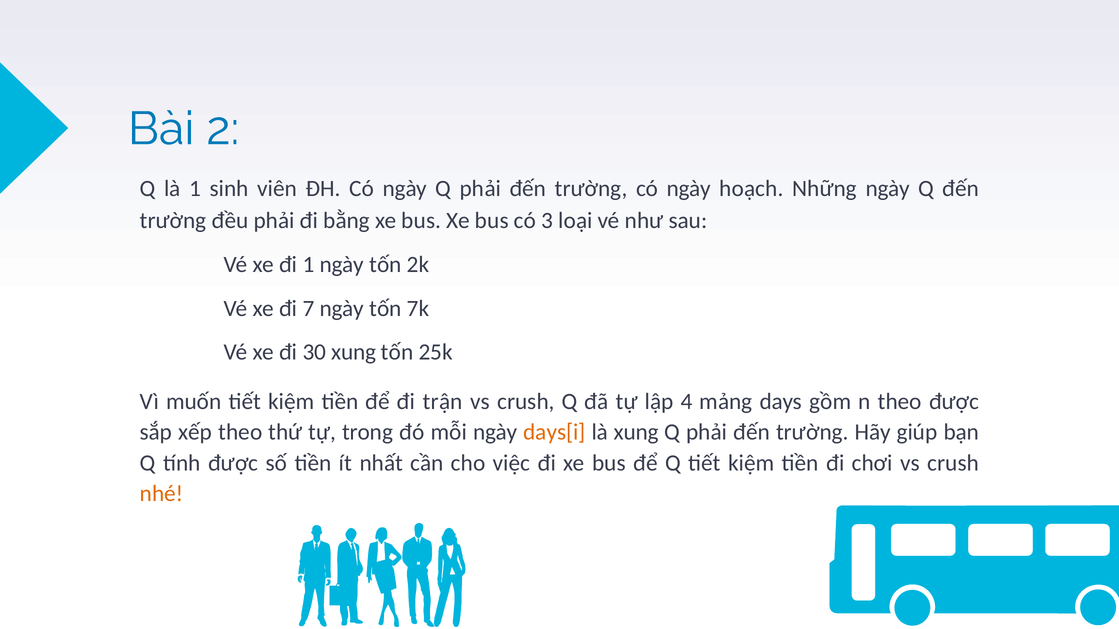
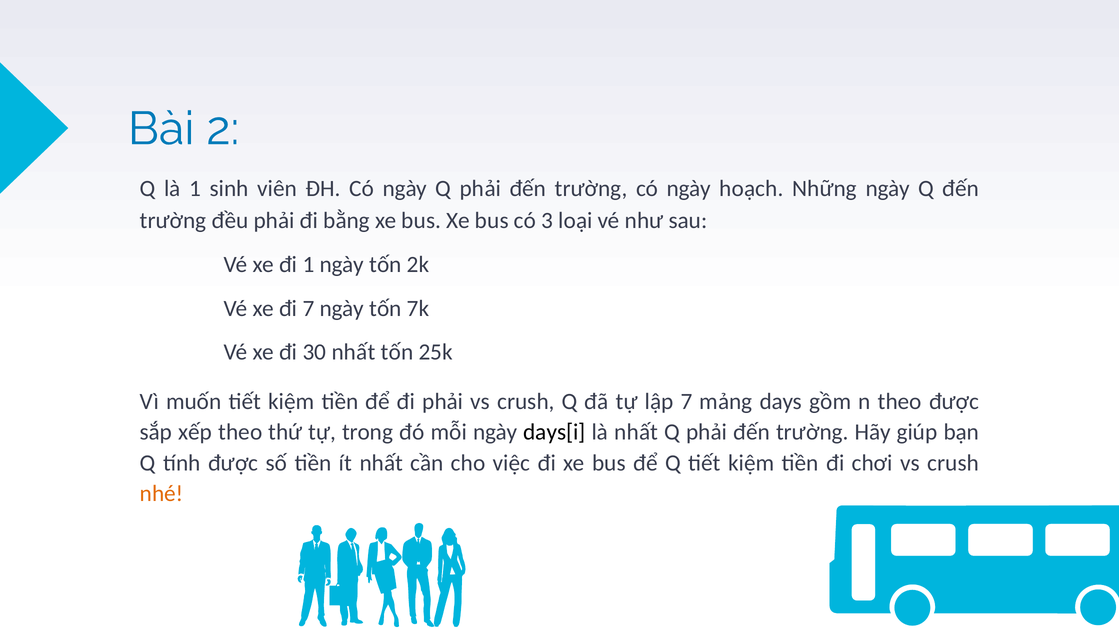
30 xung: xung -> nhất (353, 352)
đi trận: trận -> phải (443, 402)
lập 4: 4 -> 7 (686, 402)
days[i colour: orange -> black (554, 433)
là xung: xung -> nhất (636, 433)
